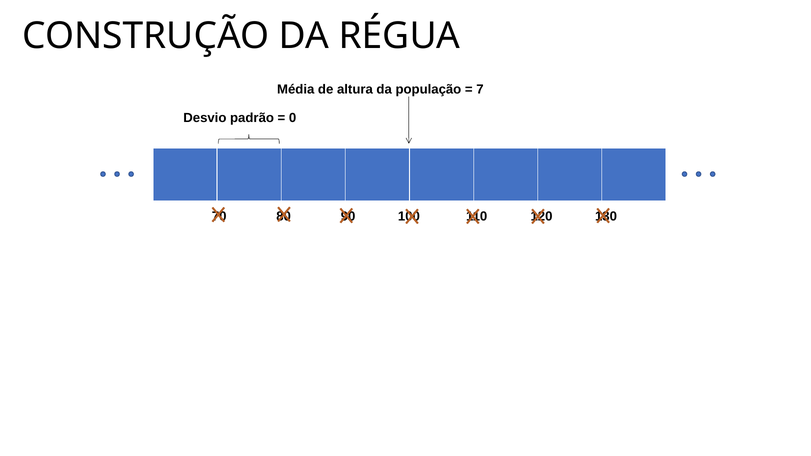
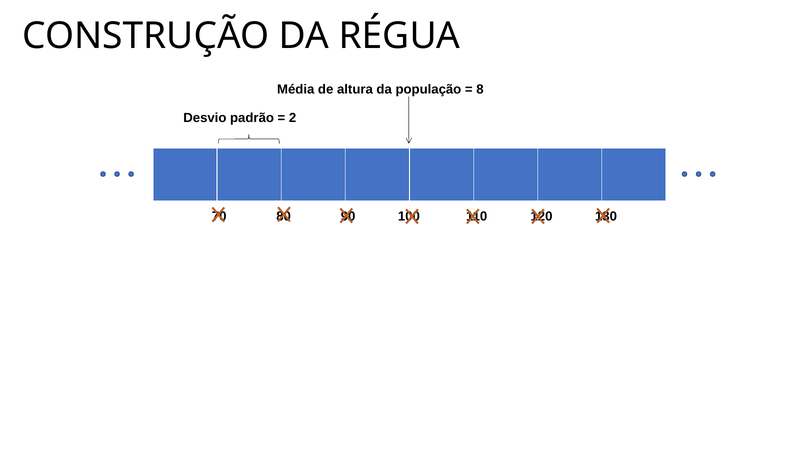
7: 7 -> 8 (480, 90)
0: 0 -> 2 (293, 118)
